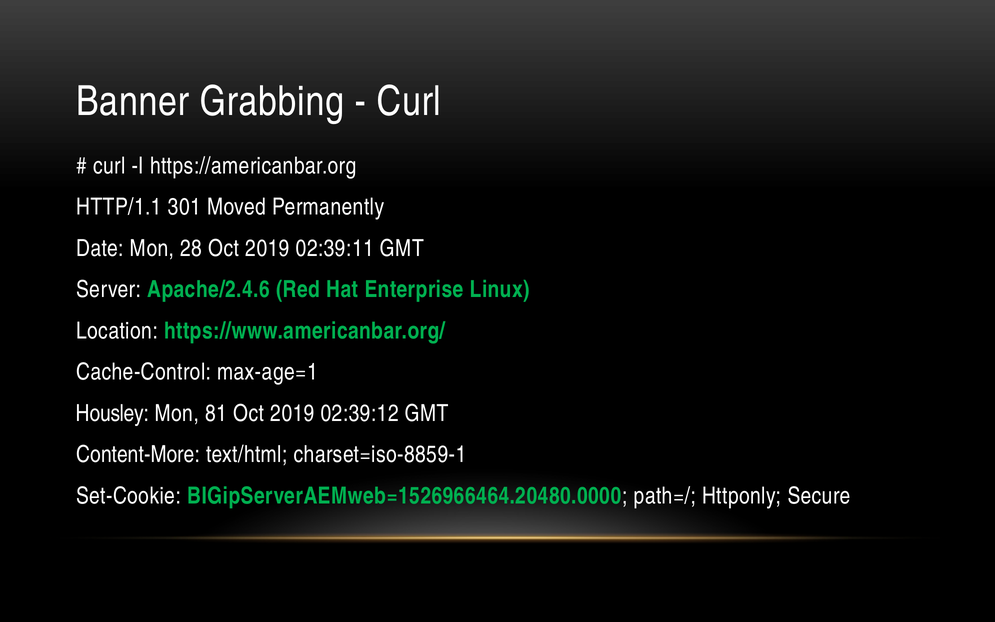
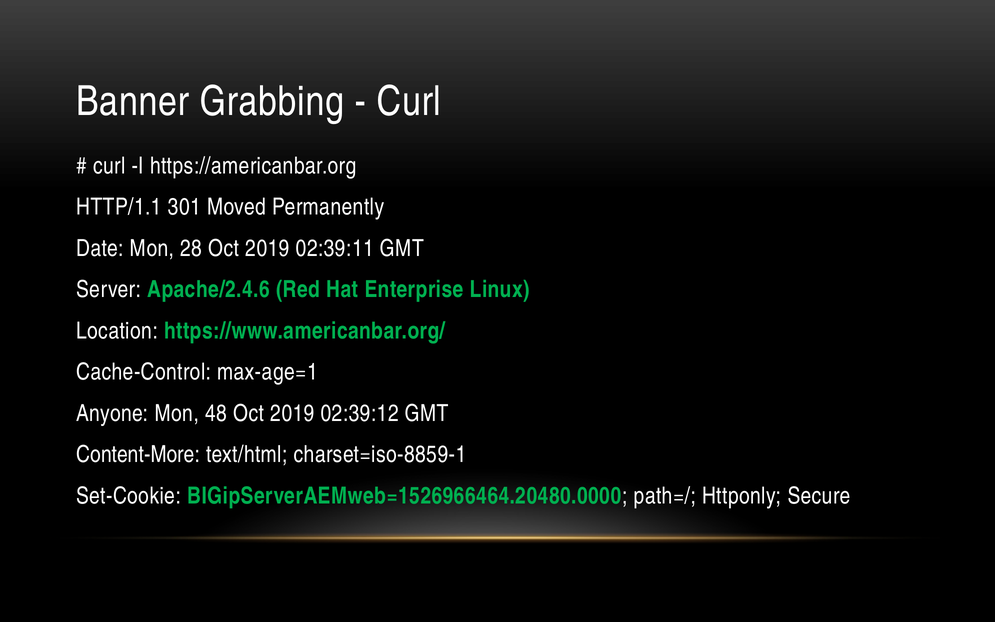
Housley: Housley -> Anyone (112, 413)
81: 81 -> 48 (216, 413)
